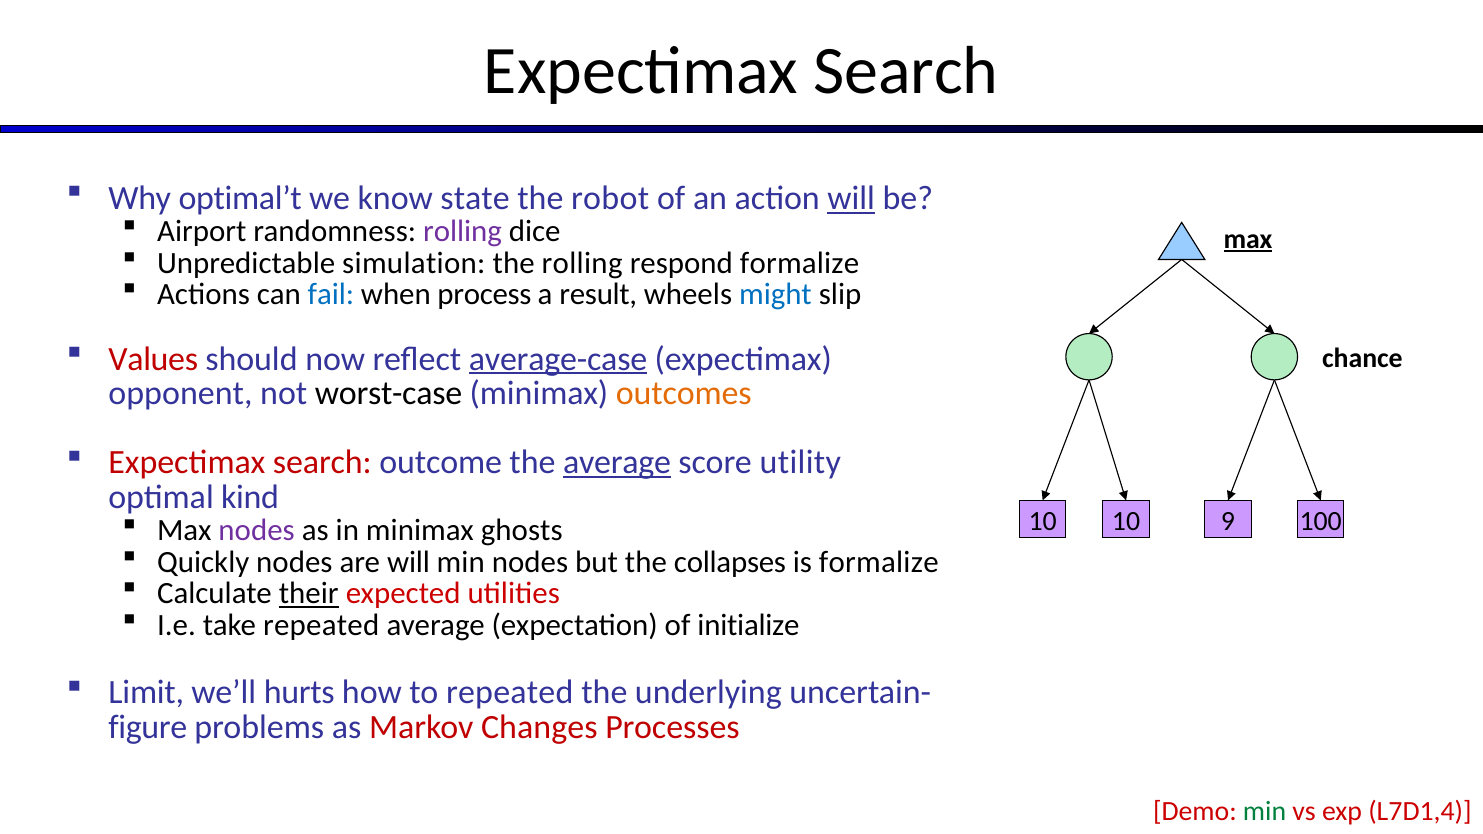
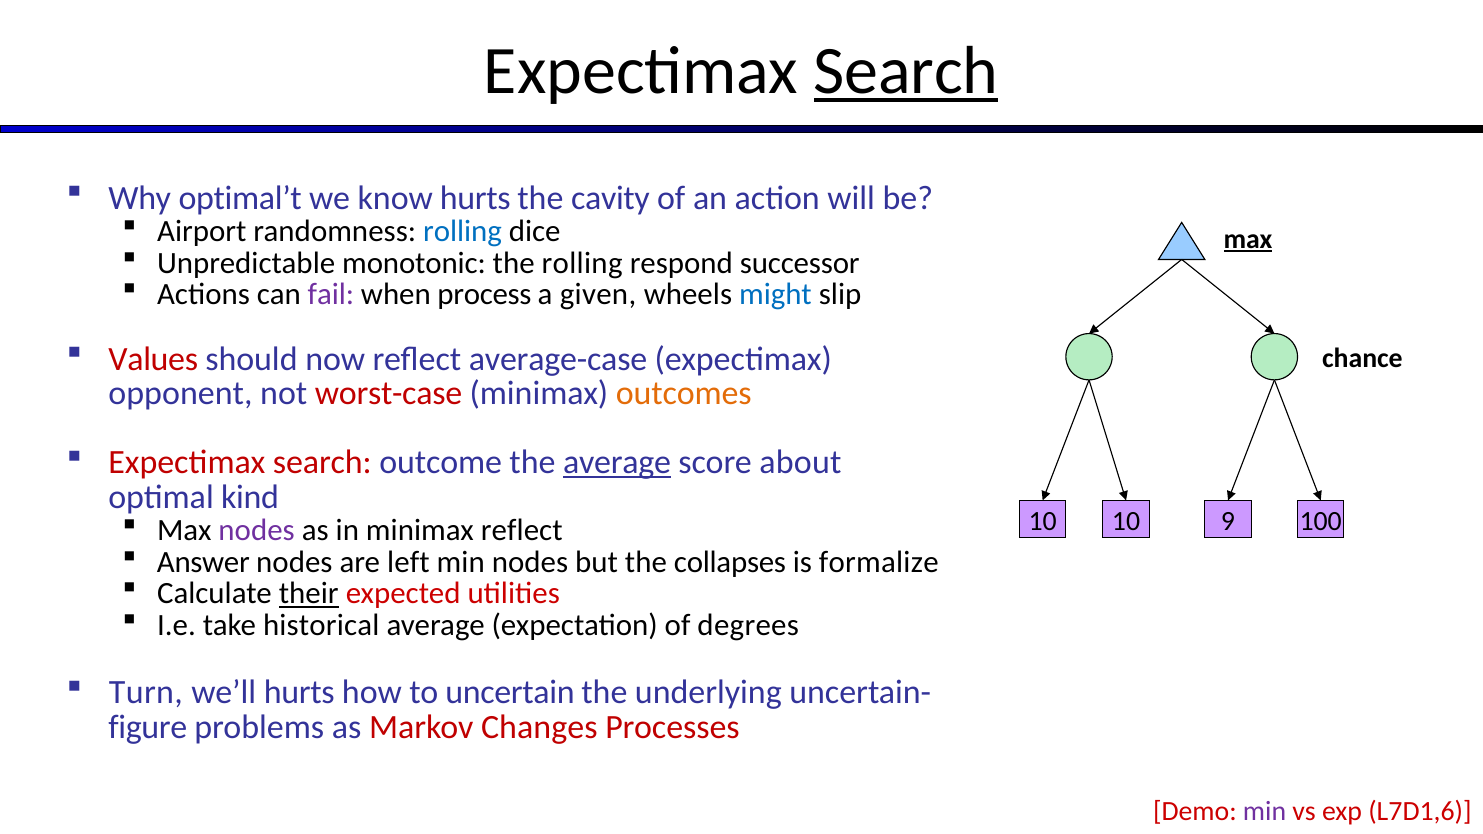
Search underline: none -> present (906, 71)
know state: state -> hurts (475, 198)
robot: robot -> cavity (610, 198)
will underline: present -> none (851, 198)
rolling colour: purple -> blue (462, 231)
simulation: simulation -> monotonic (414, 263)
respond formalize: formalize -> successor (800, 263)
fail colour: blue -> purple (331, 294)
result: result -> given (598, 294)
average-case underline: present -> none (558, 359)
worst-case colour: black -> red (389, 394)
utility: utility -> about (800, 463)
minimax ghosts: ghosts -> reflect (522, 531)
Quickly: Quickly -> Answer (203, 562)
are will: will -> left (408, 562)
take repeated: repeated -> historical (321, 625)
initialize: initialize -> degrees (748, 625)
Limit: Limit -> Turn (146, 693)
to repeated: repeated -> uncertain (510, 693)
min colour: green -> purple (1265, 812)
L7D1,4: L7D1,4 -> L7D1,6 (1420, 812)
